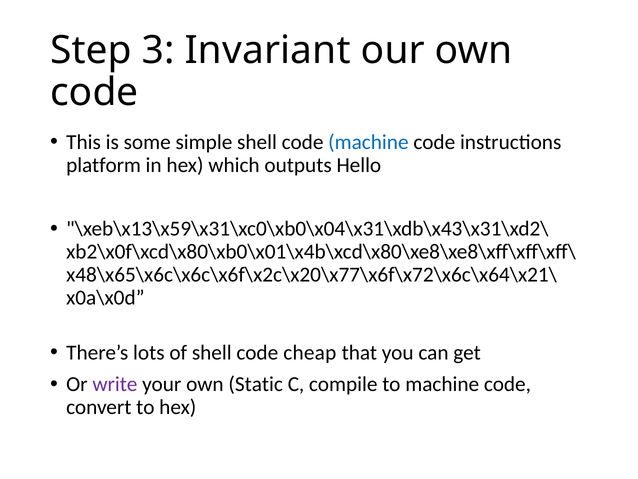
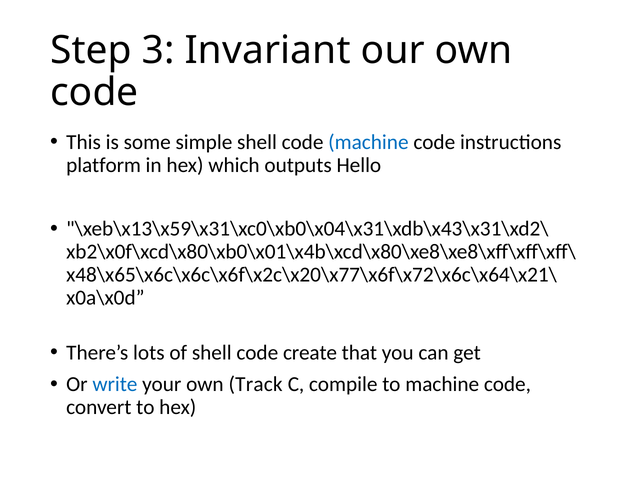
cheap: cheap -> create (310, 352)
write colour: purple -> blue (115, 384)
Static: Static -> Track (256, 384)
